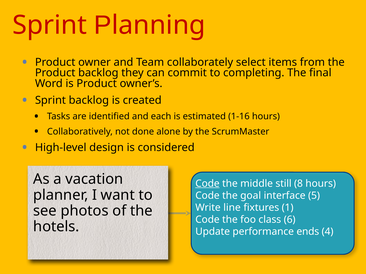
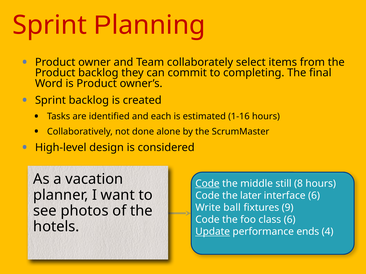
goal: goal -> later (251, 196)
interface 5: 5 -> 6 (314, 196)
line: line -> ball (232, 208)
1: 1 -> 9 (288, 208)
Update underline: none -> present (213, 232)
